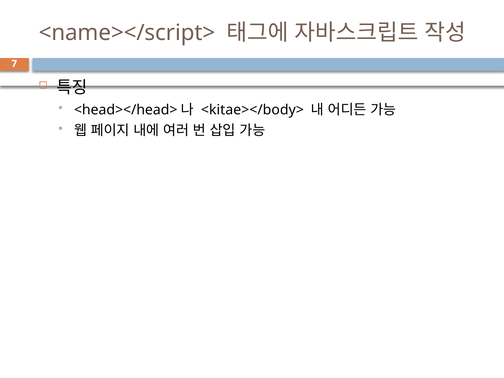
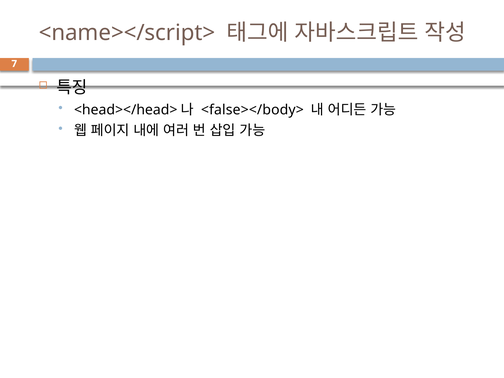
<kitae></body>: <kitae></body> -> <false></body> (252, 110)
